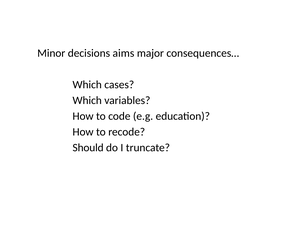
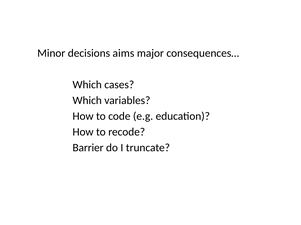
Should: Should -> Barrier (88, 148)
